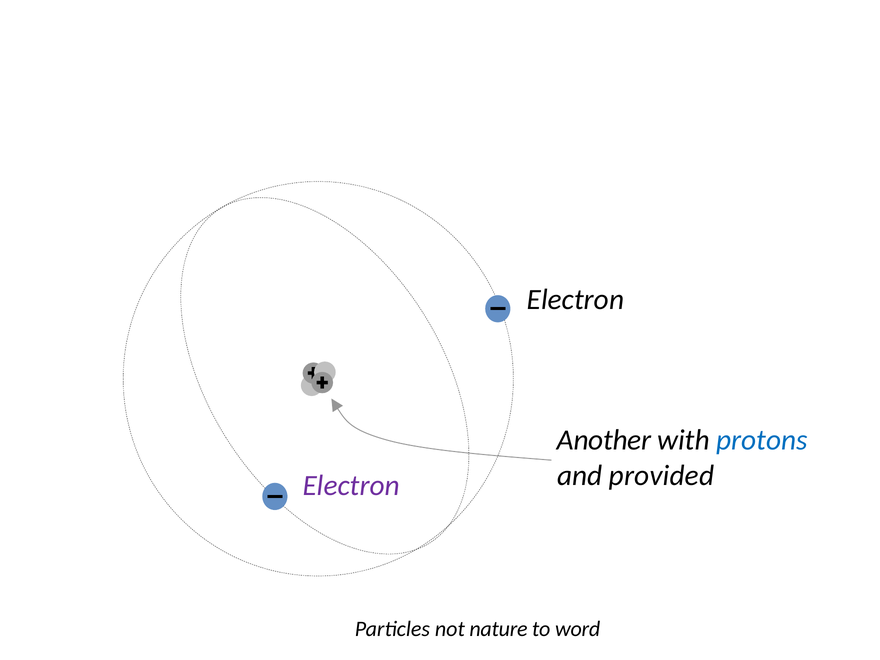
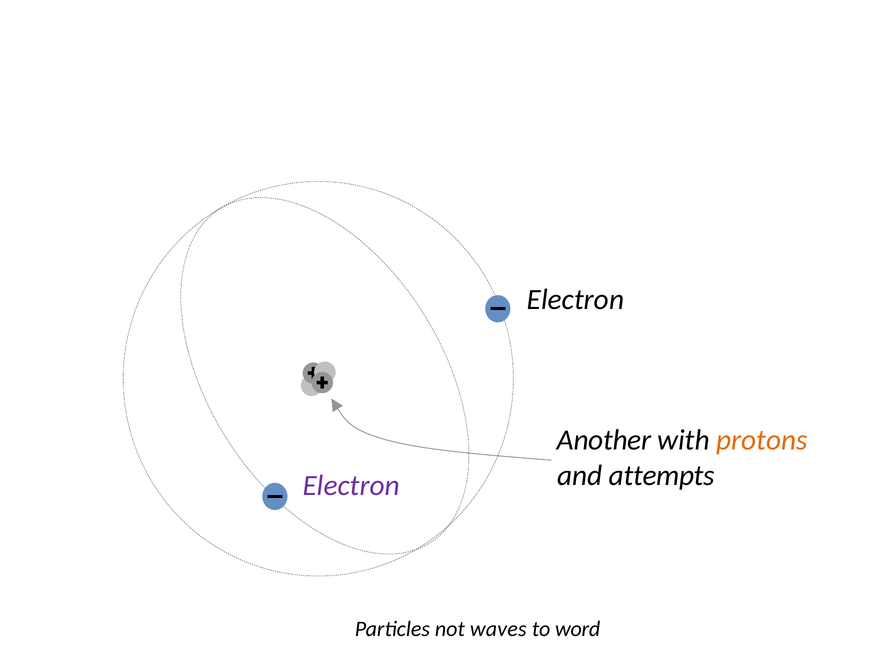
protons colour: blue -> orange (762, 440)
provided: provided -> attempts (662, 475)
nature: nature -> waves (498, 629)
